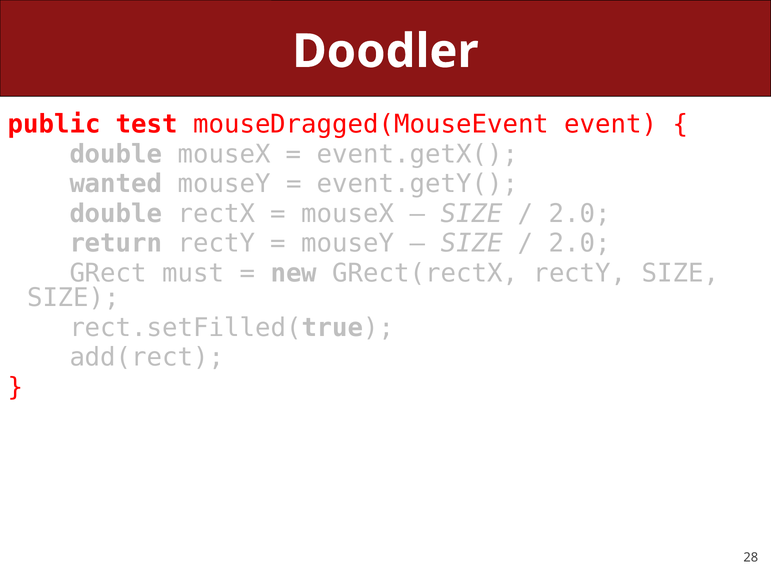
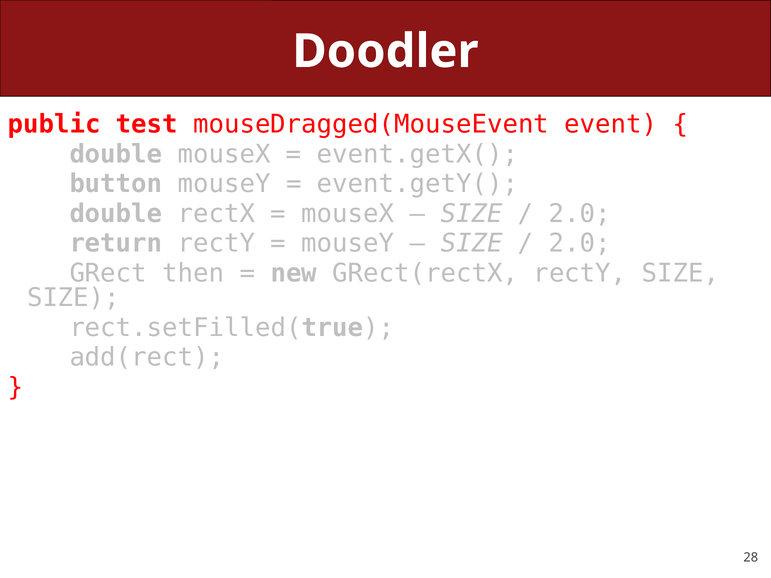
wanted: wanted -> button (116, 184)
must: must -> then (193, 273)
